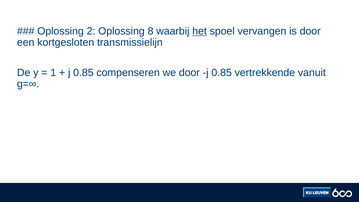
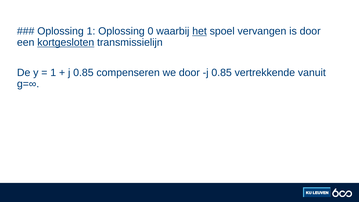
Oplossing 2: 2 -> 1 (91, 31)
8: 8 -> 0 (151, 31)
kortgesloten underline: none -> present (66, 42)
